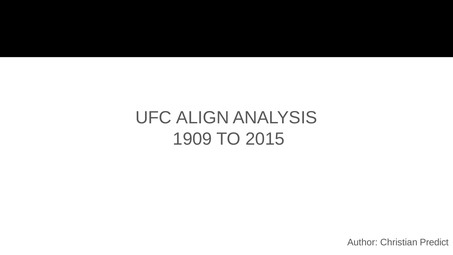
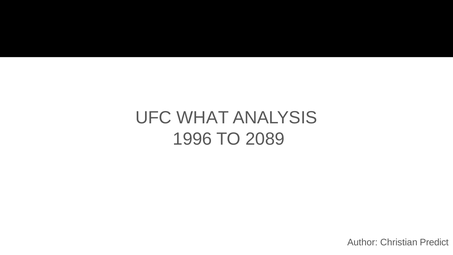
ALIGN: ALIGN -> WHAT (203, 118)
1909: 1909 -> 1996 (193, 139)
2015: 2015 -> 2089 (265, 139)
